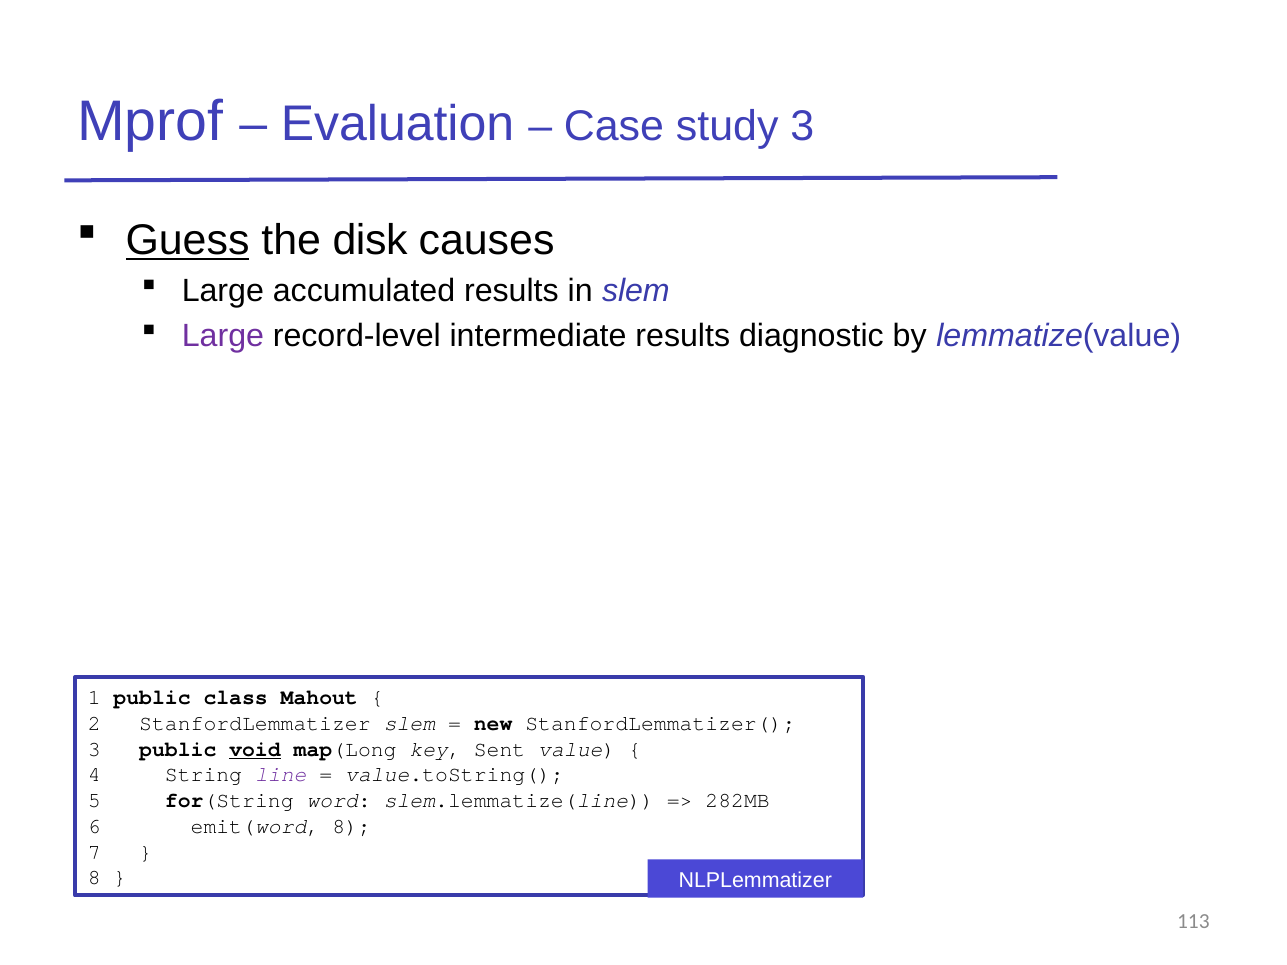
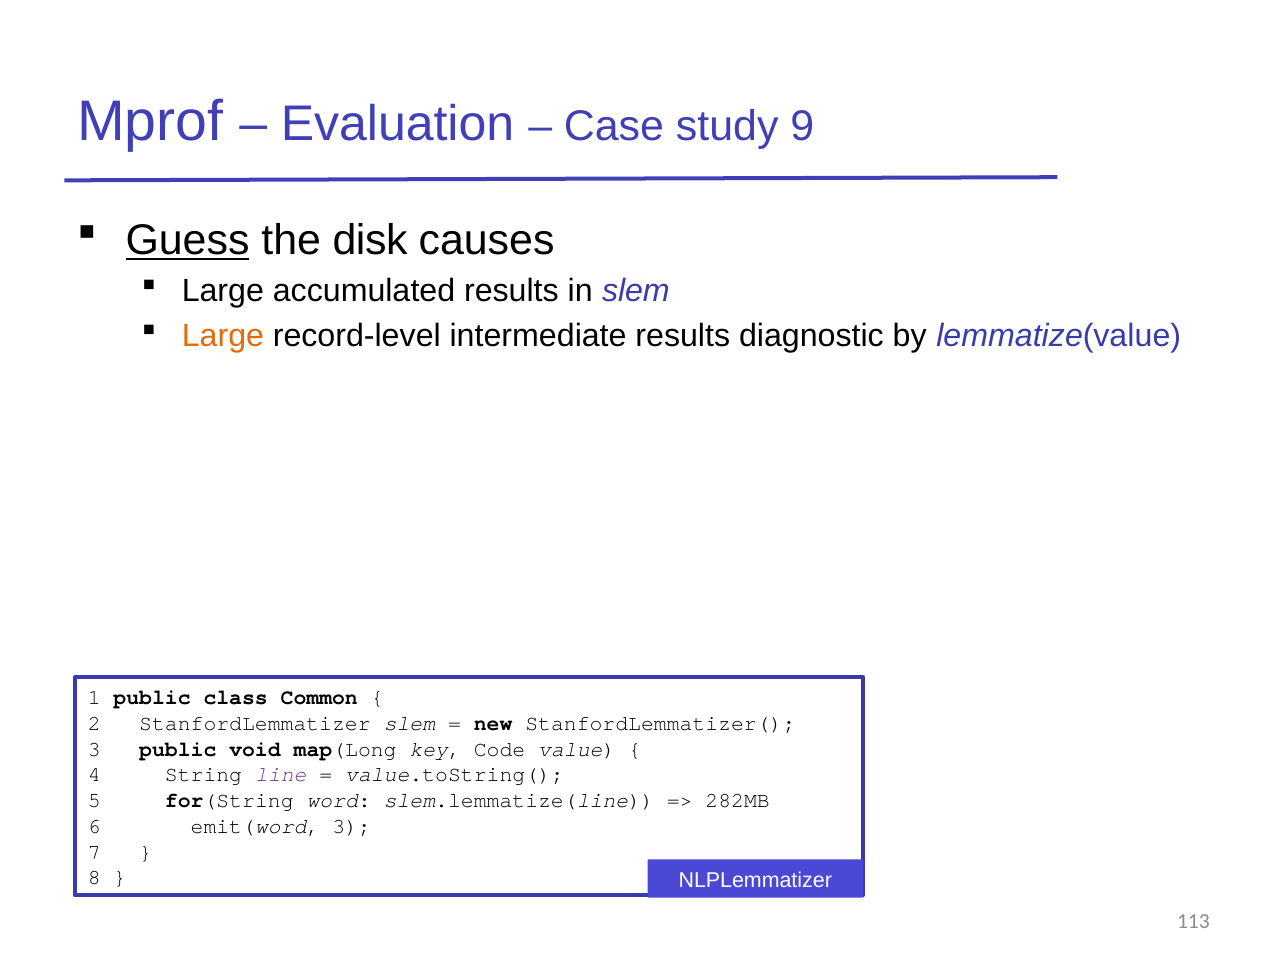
study 3: 3 -> 9 (802, 126)
Large colour: purple -> orange (223, 336)
Mahout: Mahout -> Common (319, 698)
void underline: present -> none (255, 749)
Sent: Sent -> Code (500, 749)
emit(word 8: 8 -> 3 (352, 827)
